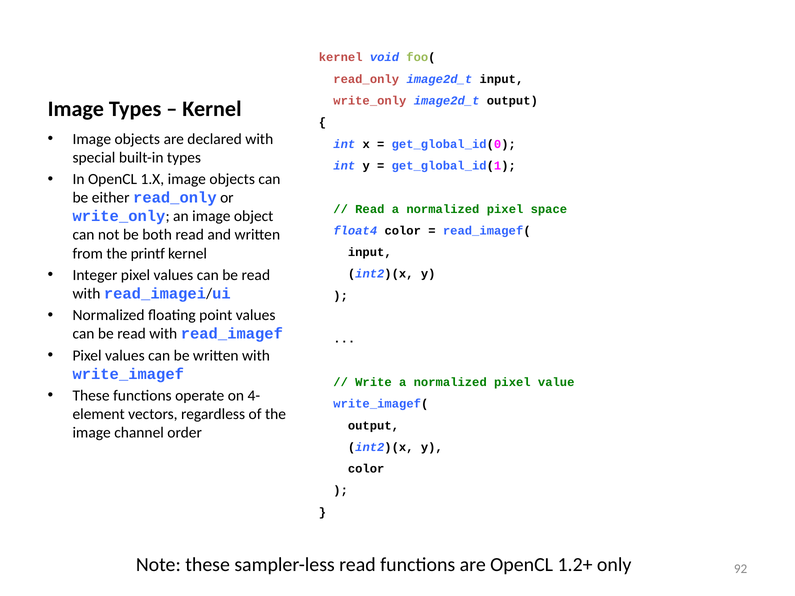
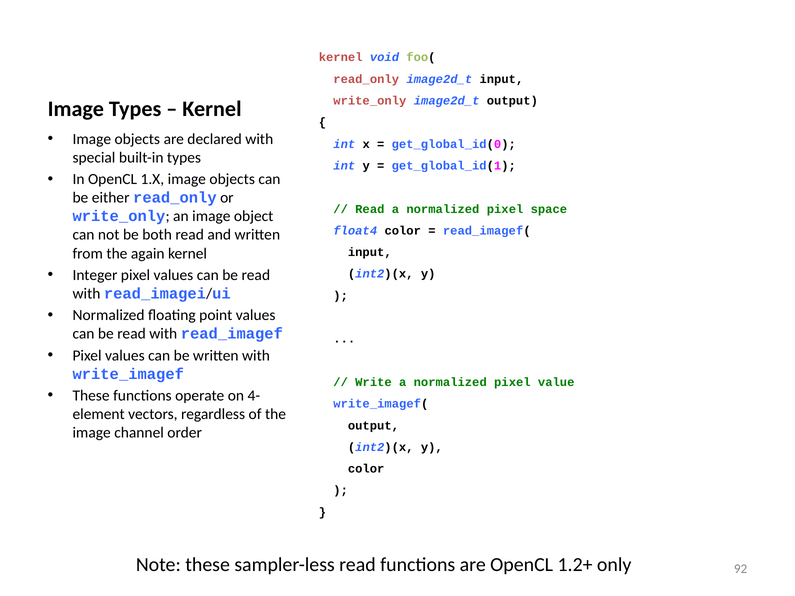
printf: printf -> again (148, 254)
